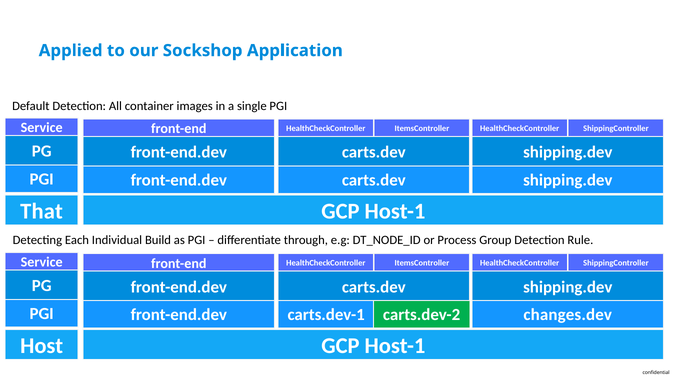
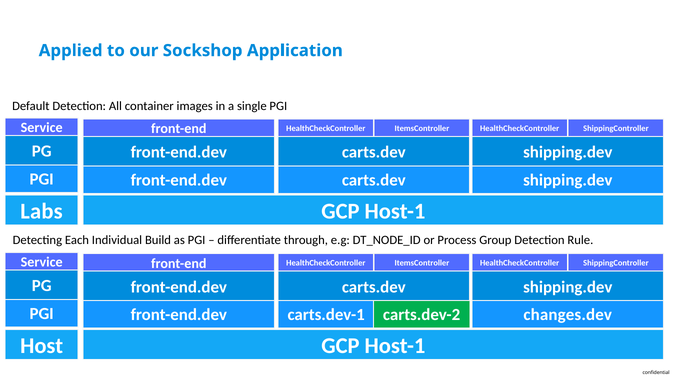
That: That -> Labs (42, 212)
